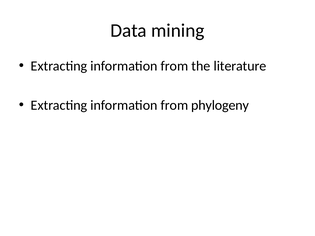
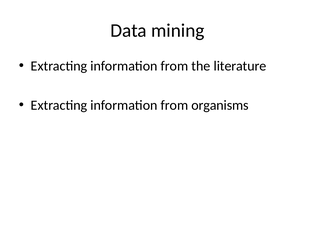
phylogeny: phylogeny -> organisms (220, 105)
